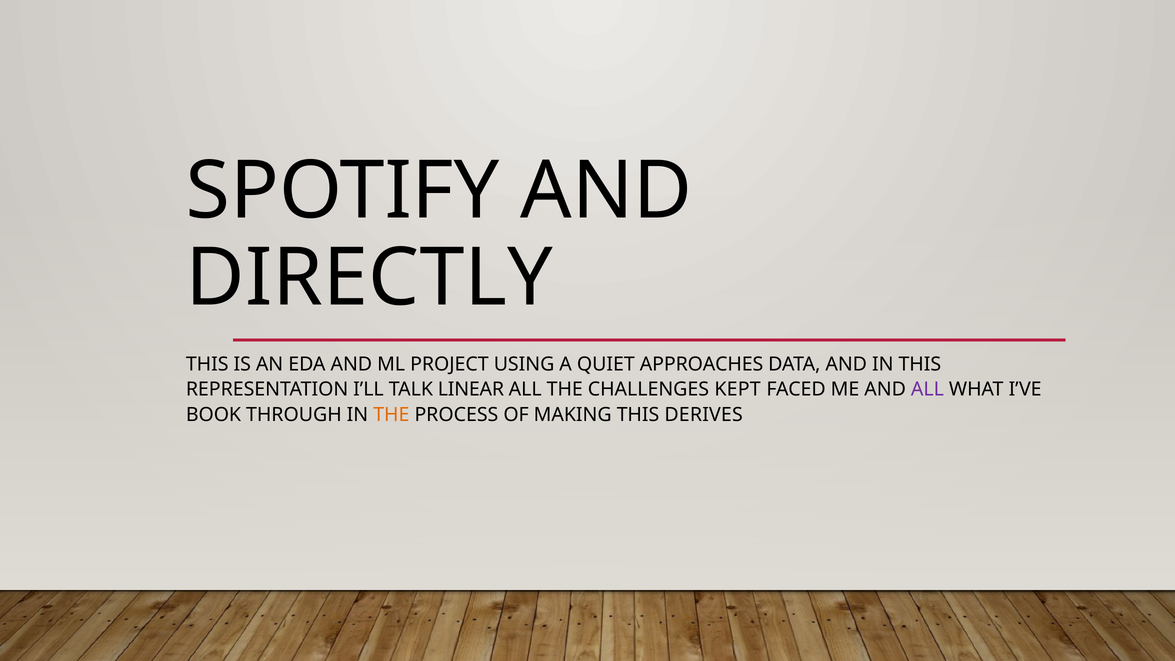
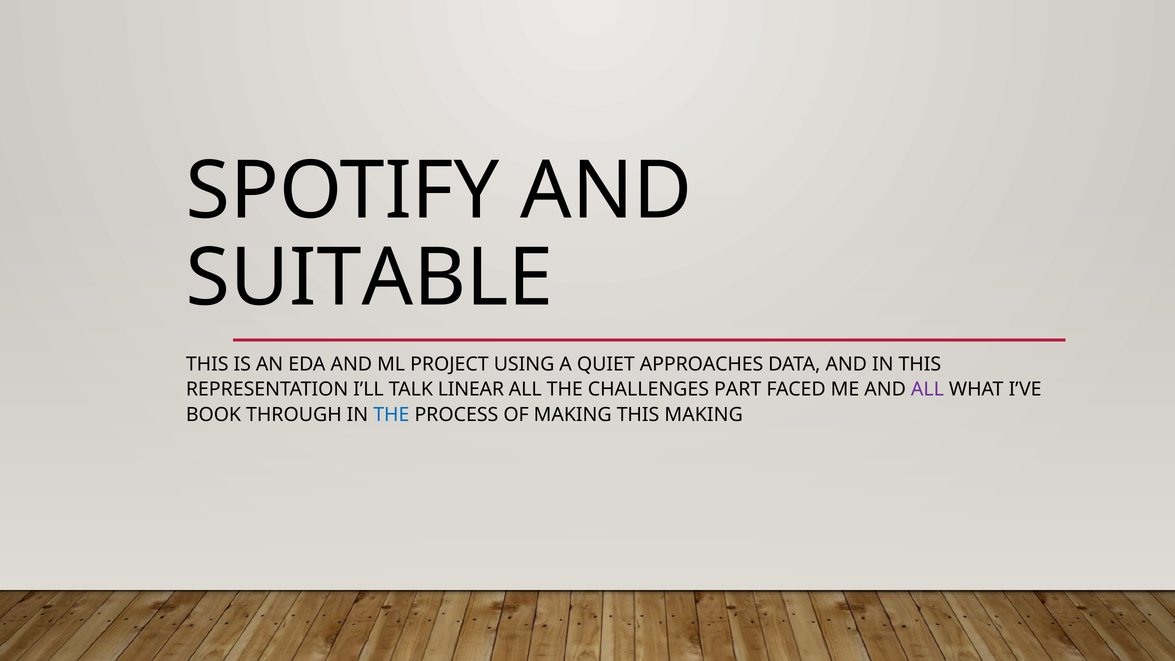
DIRECTLY: DIRECTLY -> SUITABLE (370, 278)
KEPT: KEPT -> PART (738, 389)
THE colour: orange -> blue (391, 415)
THIS DERIVES: DERIVES -> MAKING (704, 415)
